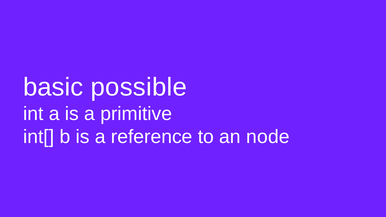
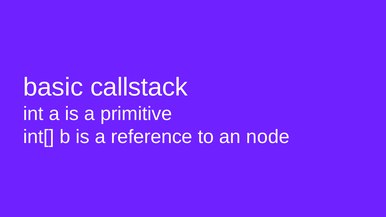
possible: possible -> callstack (139, 87)
